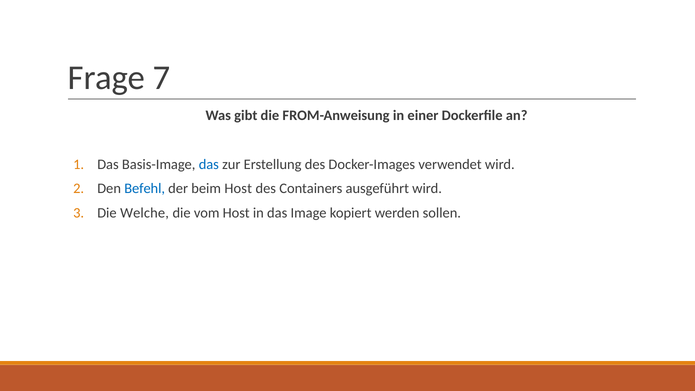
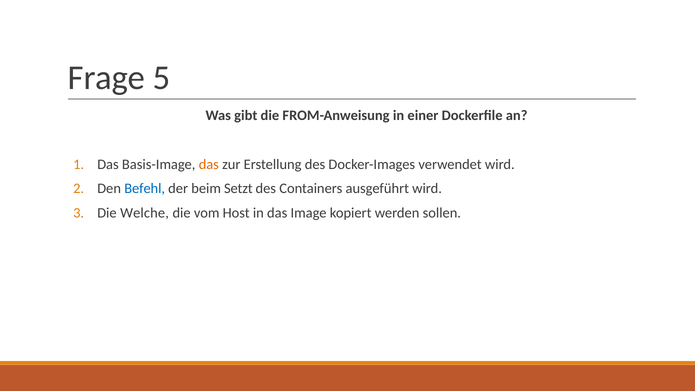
7: 7 -> 5 (162, 78)
das colour: blue -> orange (209, 164)
beim Host: Host -> Setzt (238, 189)
